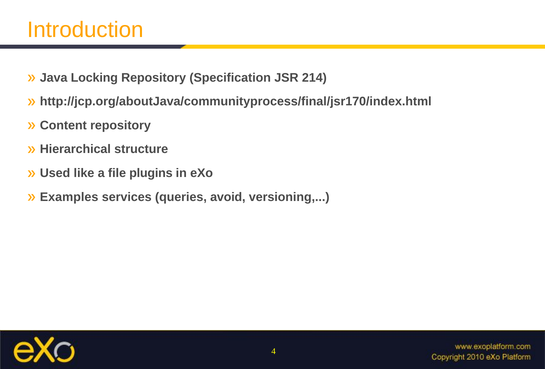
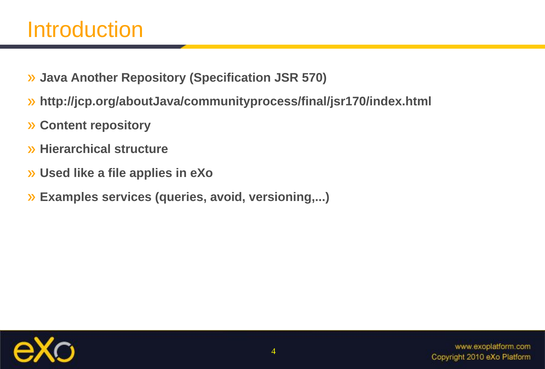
Locking: Locking -> Another (94, 78)
214: 214 -> 570 (314, 78)
plugins: plugins -> applies (151, 173)
